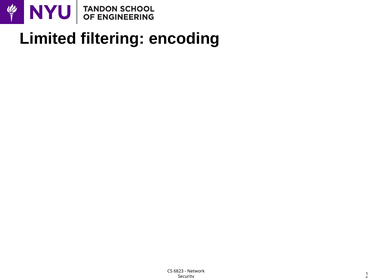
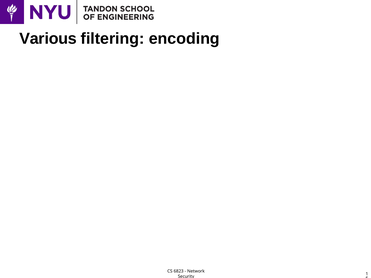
Limited: Limited -> Various (48, 39)
